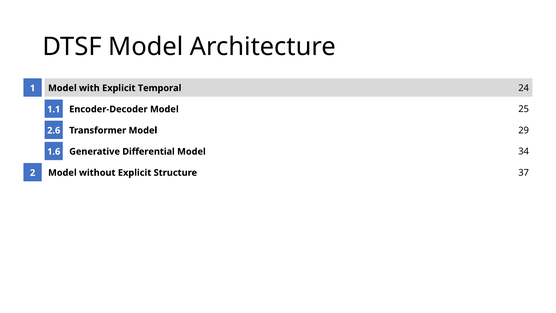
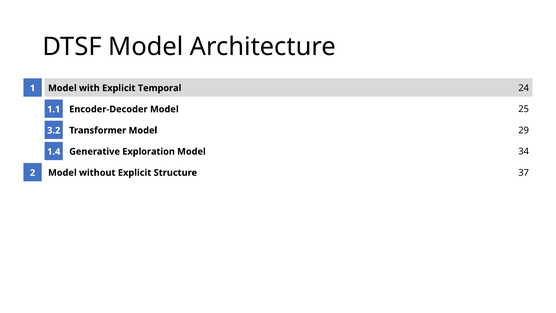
2.6: 2.6 -> 3.2 (54, 130)
Differential: Differential -> Exploration (149, 151)
1.6: 1.6 -> 1.4 (54, 152)
